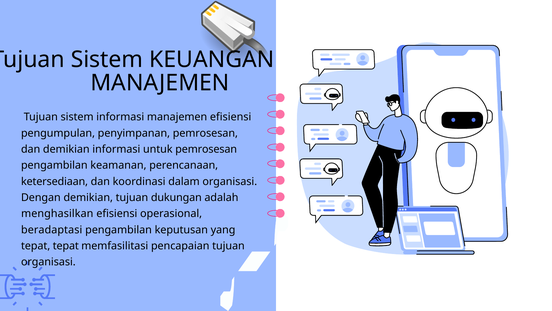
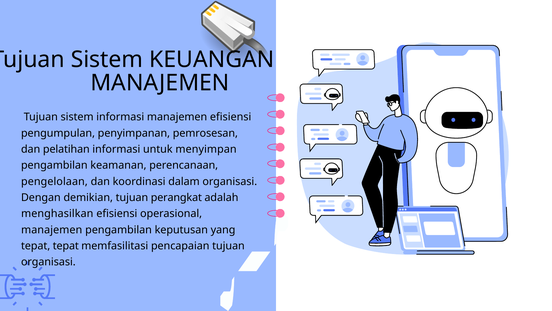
dan demikian: demikian -> pelatihan (66, 149)
untuk pemrosesan: pemrosesan -> menyimpan (206, 149)
ketersediaan: ketersediaan -> pengelolaan (54, 181)
dukungan: dukungan -> perangkat (176, 197)
beradaptasi: beradaptasi -> manajemen (52, 229)
